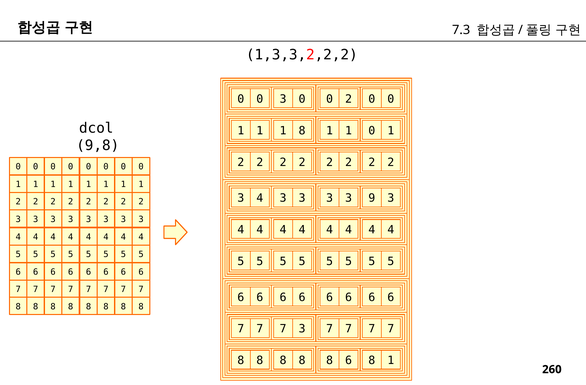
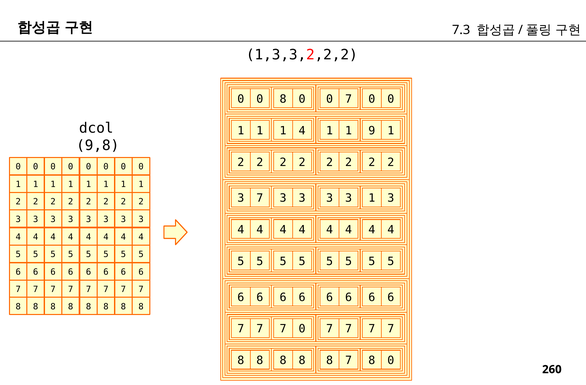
0 0 3: 3 -> 8 (283, 99)
2: 2 -> 7 (349, 99)
1 8: 8 -> 4 (302, 131)
1 0: 0 -> 9 (372, 131)
4: 4 -> 7 (260, 198)
3 9: 9 -> 1 (372, 198)
7 7 3: 3 -> 0 (302, 329)
8 6: 6 -> 7 (349, 360)
1: 1 -> 0 (391, 360)
